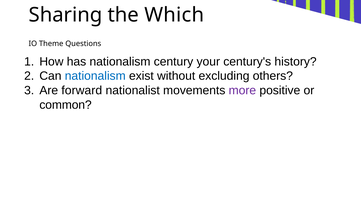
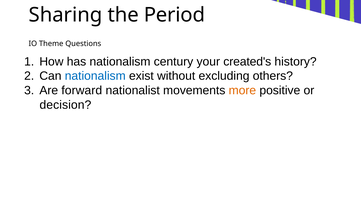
Which: Which -> Period (174, 15)
century's: century's -> created's (247, 62)
more colour: purple -> orange (242, 90)
common: common -> decision (65, 105)
